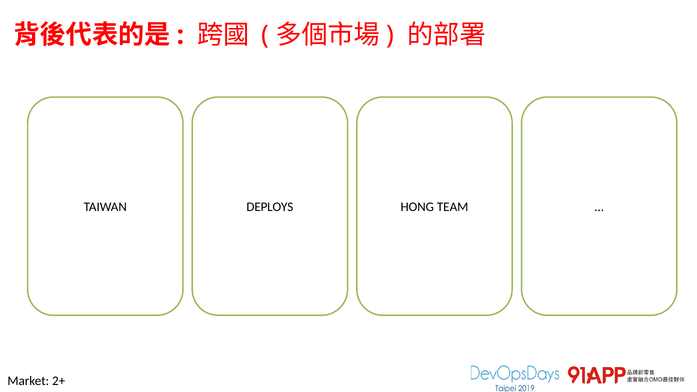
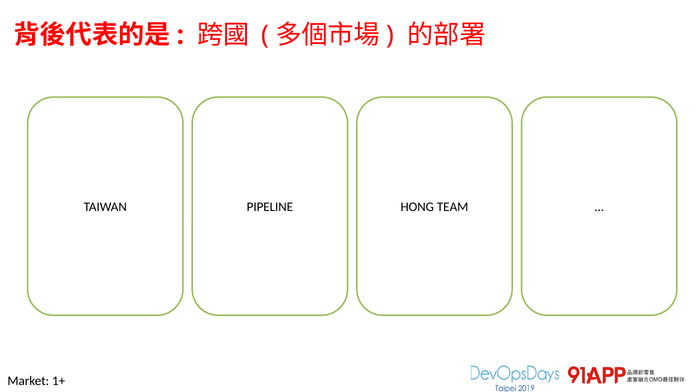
DEPLOYS: DEPLOYS -> PIPELINE (270, 207)
2+: 2+ -> 1+ (59, 381)
